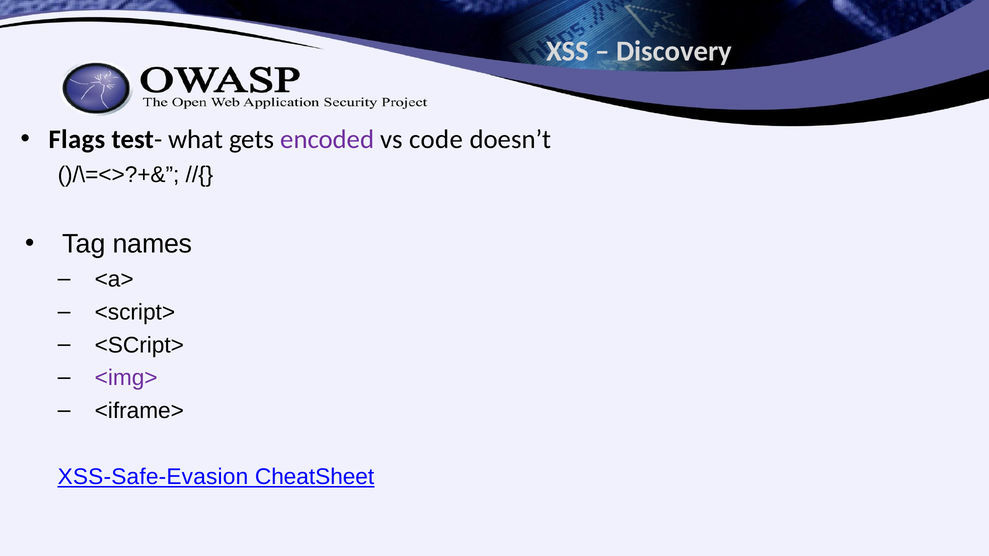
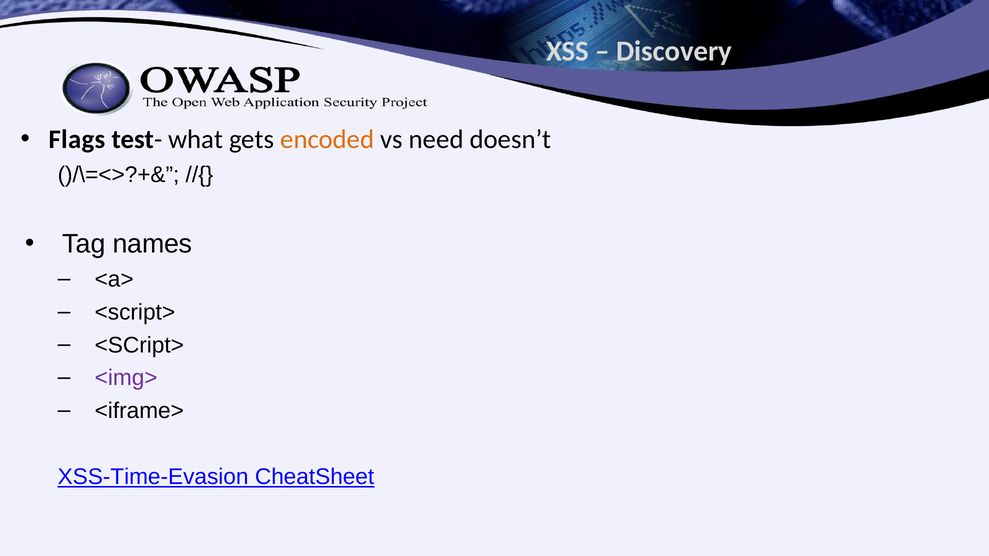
encoded colour: purple -> orange (327, 140)
code: code -> need (436, 140)
XSS-Safe-Evasion: XSS-Safe-Evasion -> XSS-Time-Evasion (153, 477)
